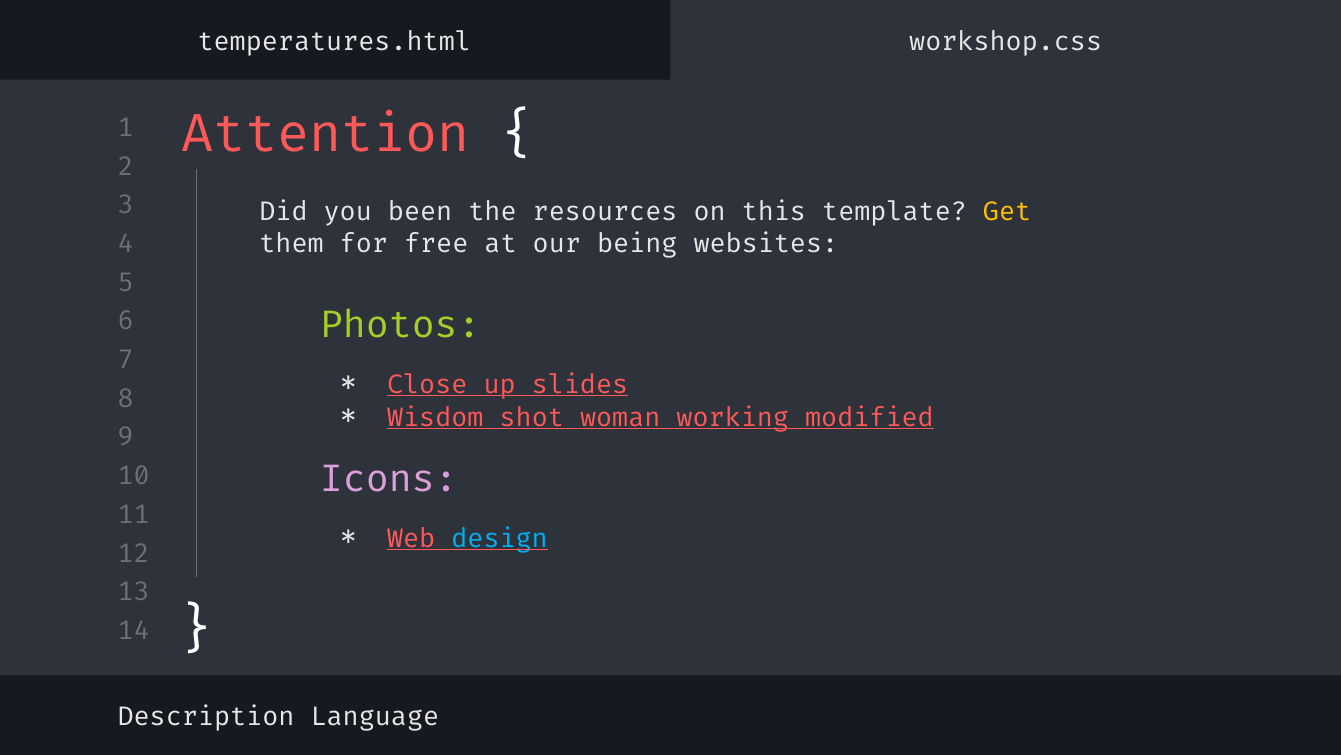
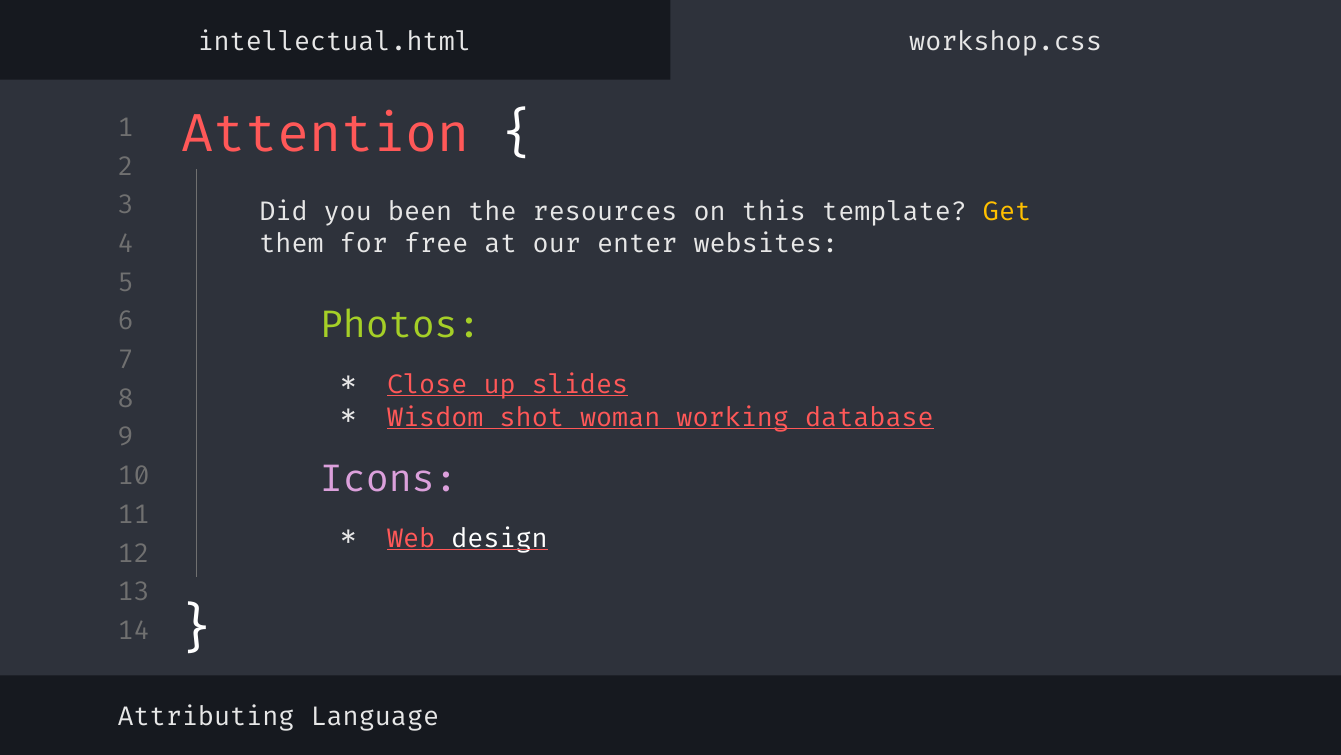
temperatures.html: temperatures.html -> intellectual.html (334, 41)
being: being -> enter (637, 243)
modified: modified -> database (869, 417)
design colour: light blue -> white (500, 539)
Description: Description -> Attributing (206, 716)
